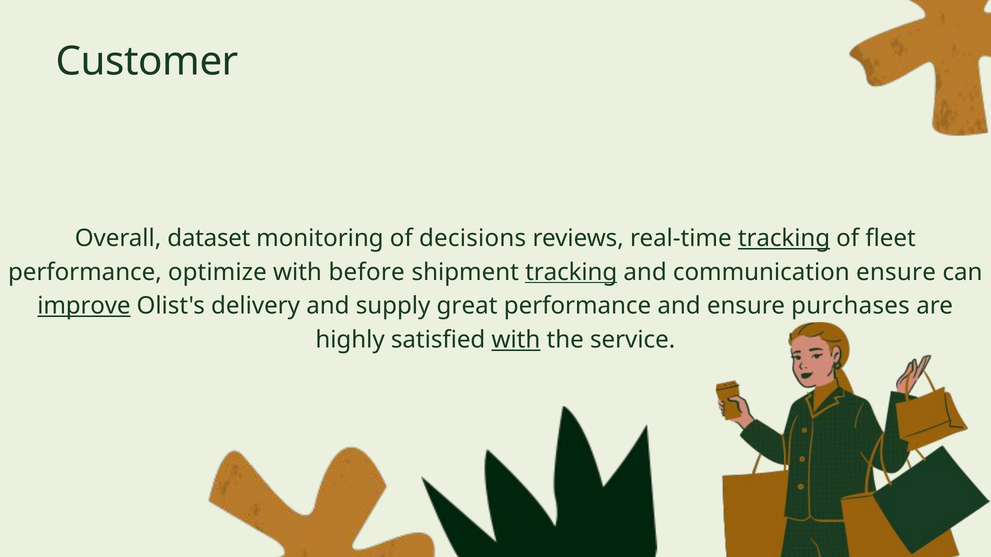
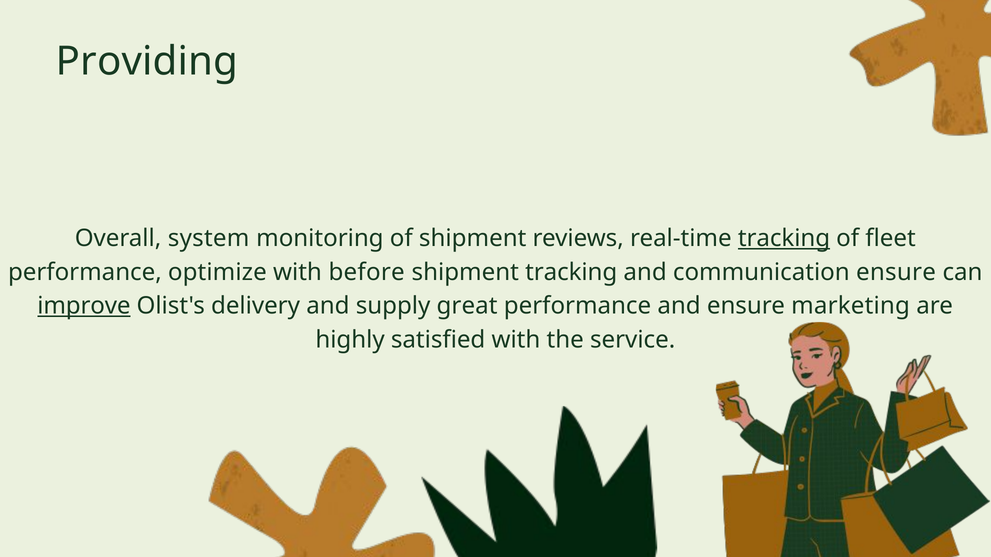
Customer: Customer -> Providing (147, 62)
dataset: dataset -> system (209, 238)
of decisions: decisions -> shipment (473, 238)
tracking underline: present -> none (571, 272)
purchases: purchases -> marketing (851, 306)
with underline: present -> none (516, 340)
